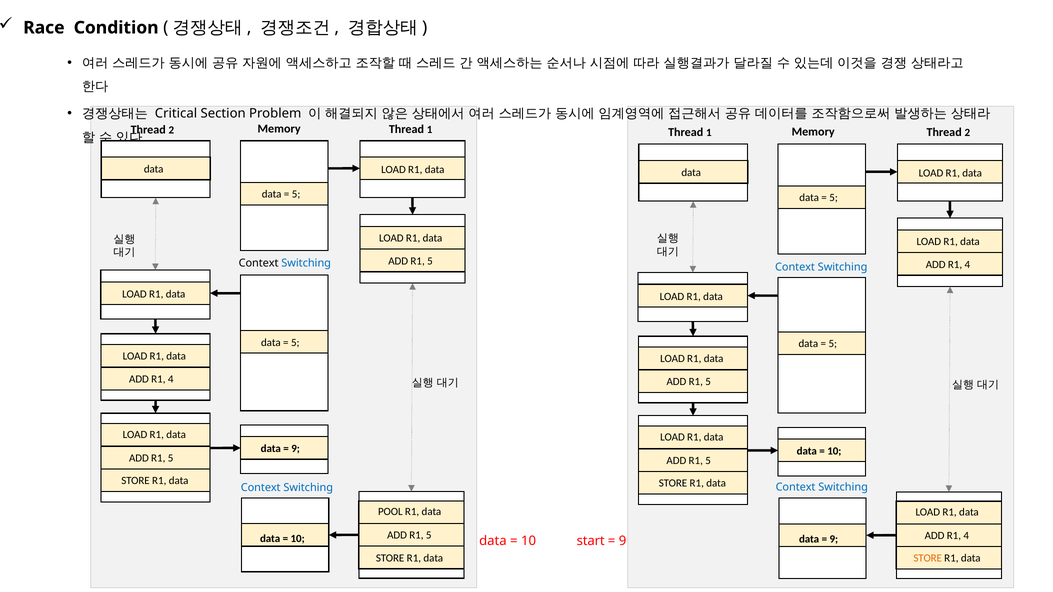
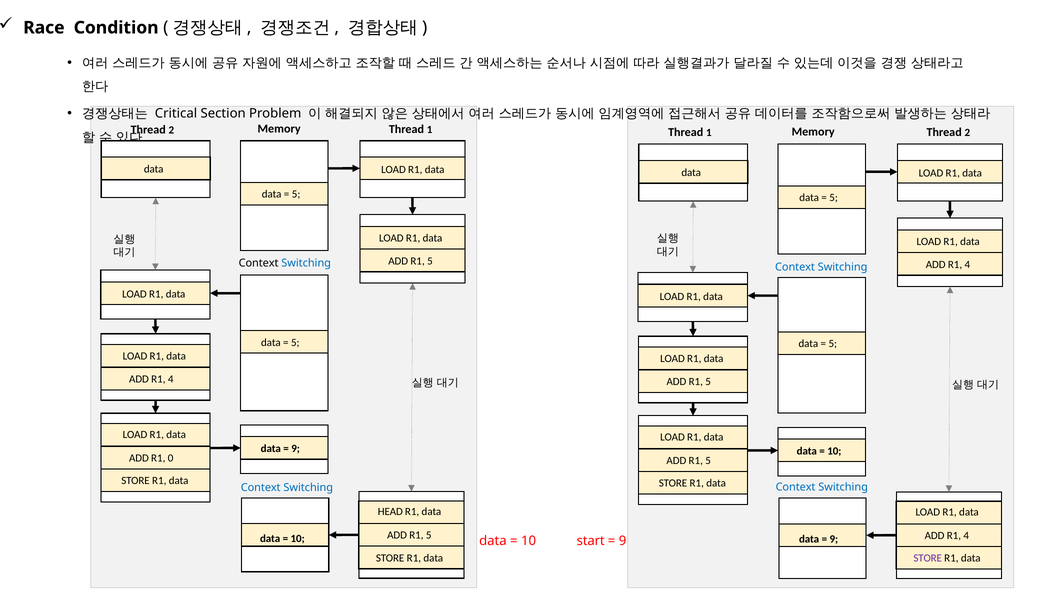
5: 5 -> 0 (171, 458)
POOL: POOL -> HEAD (390, 512)
STORE colour: orange -> purple (928, 559)
